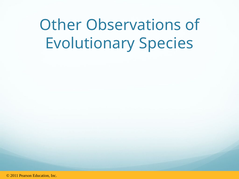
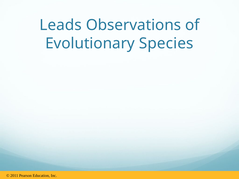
Other: Other -> Leads (61, 25)
